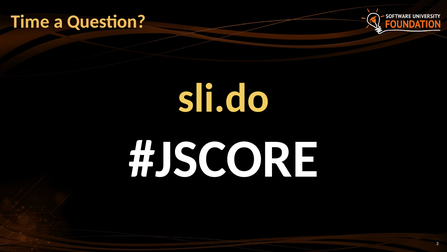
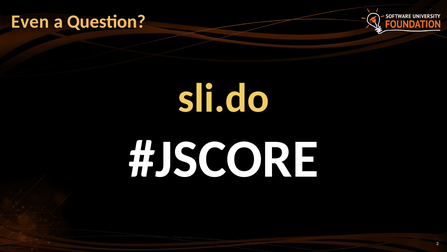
Time: Time -> Even (30, 22)
